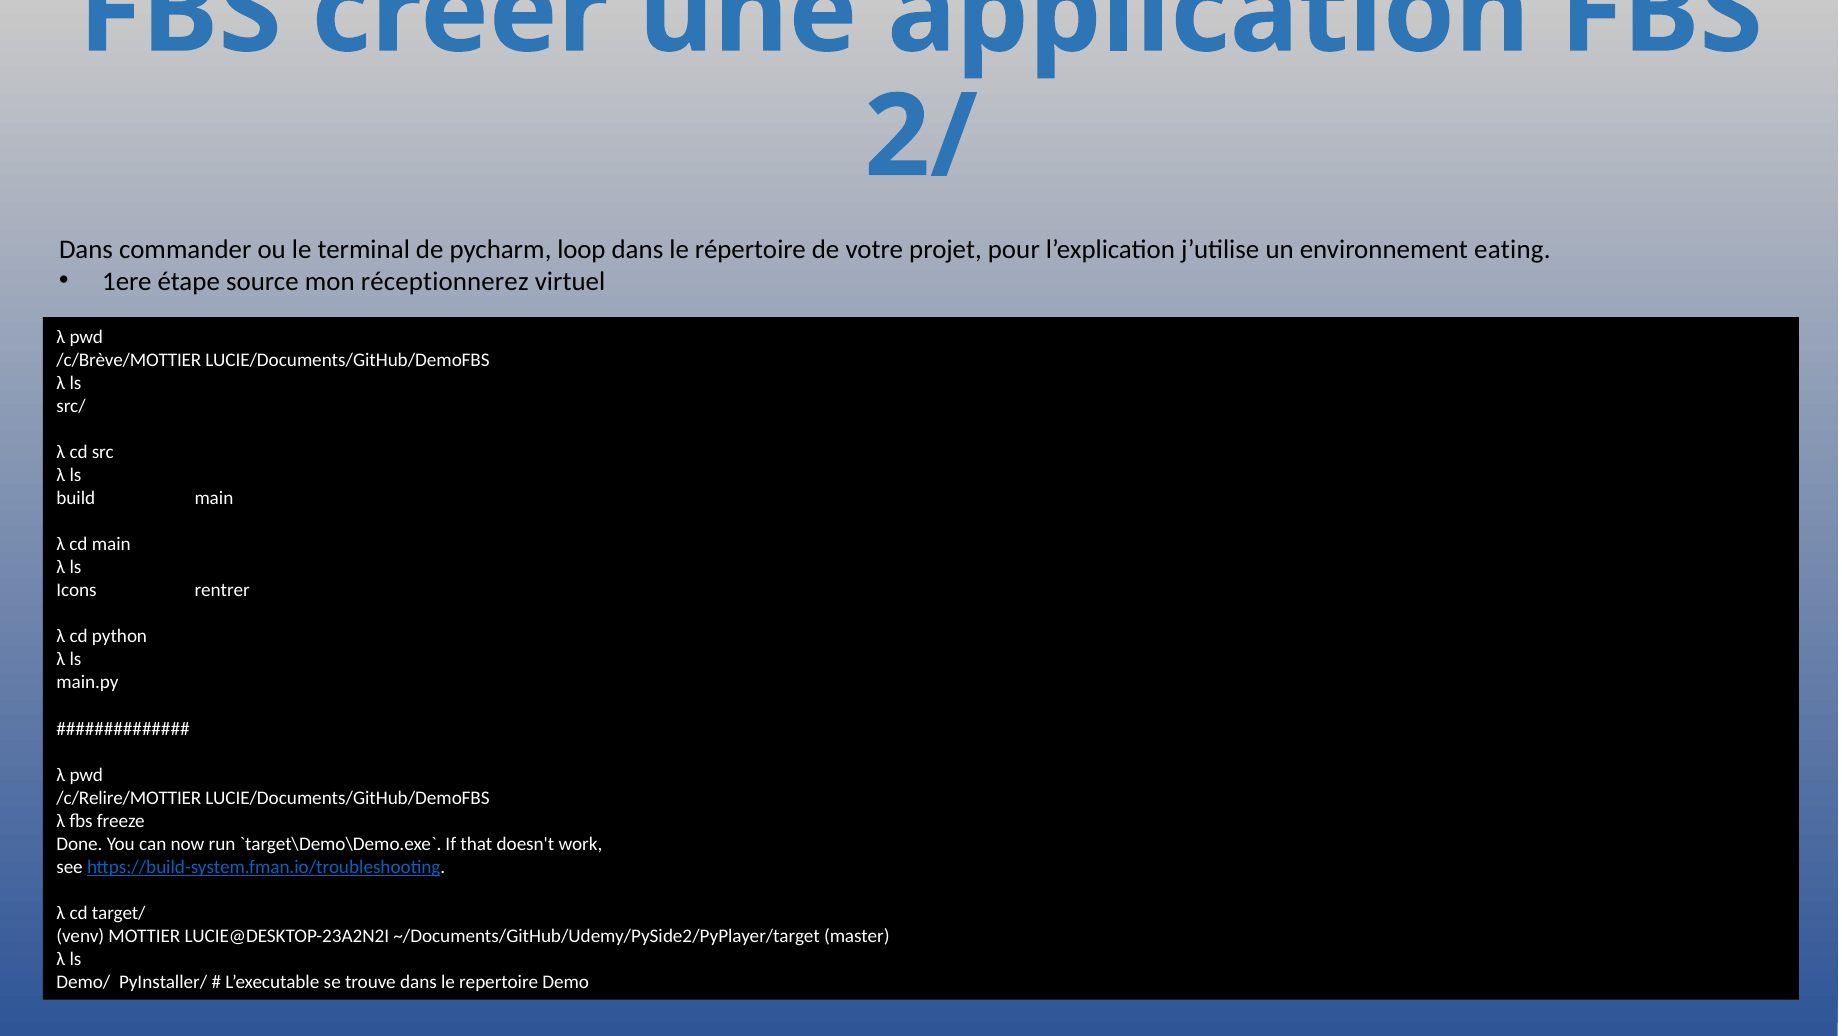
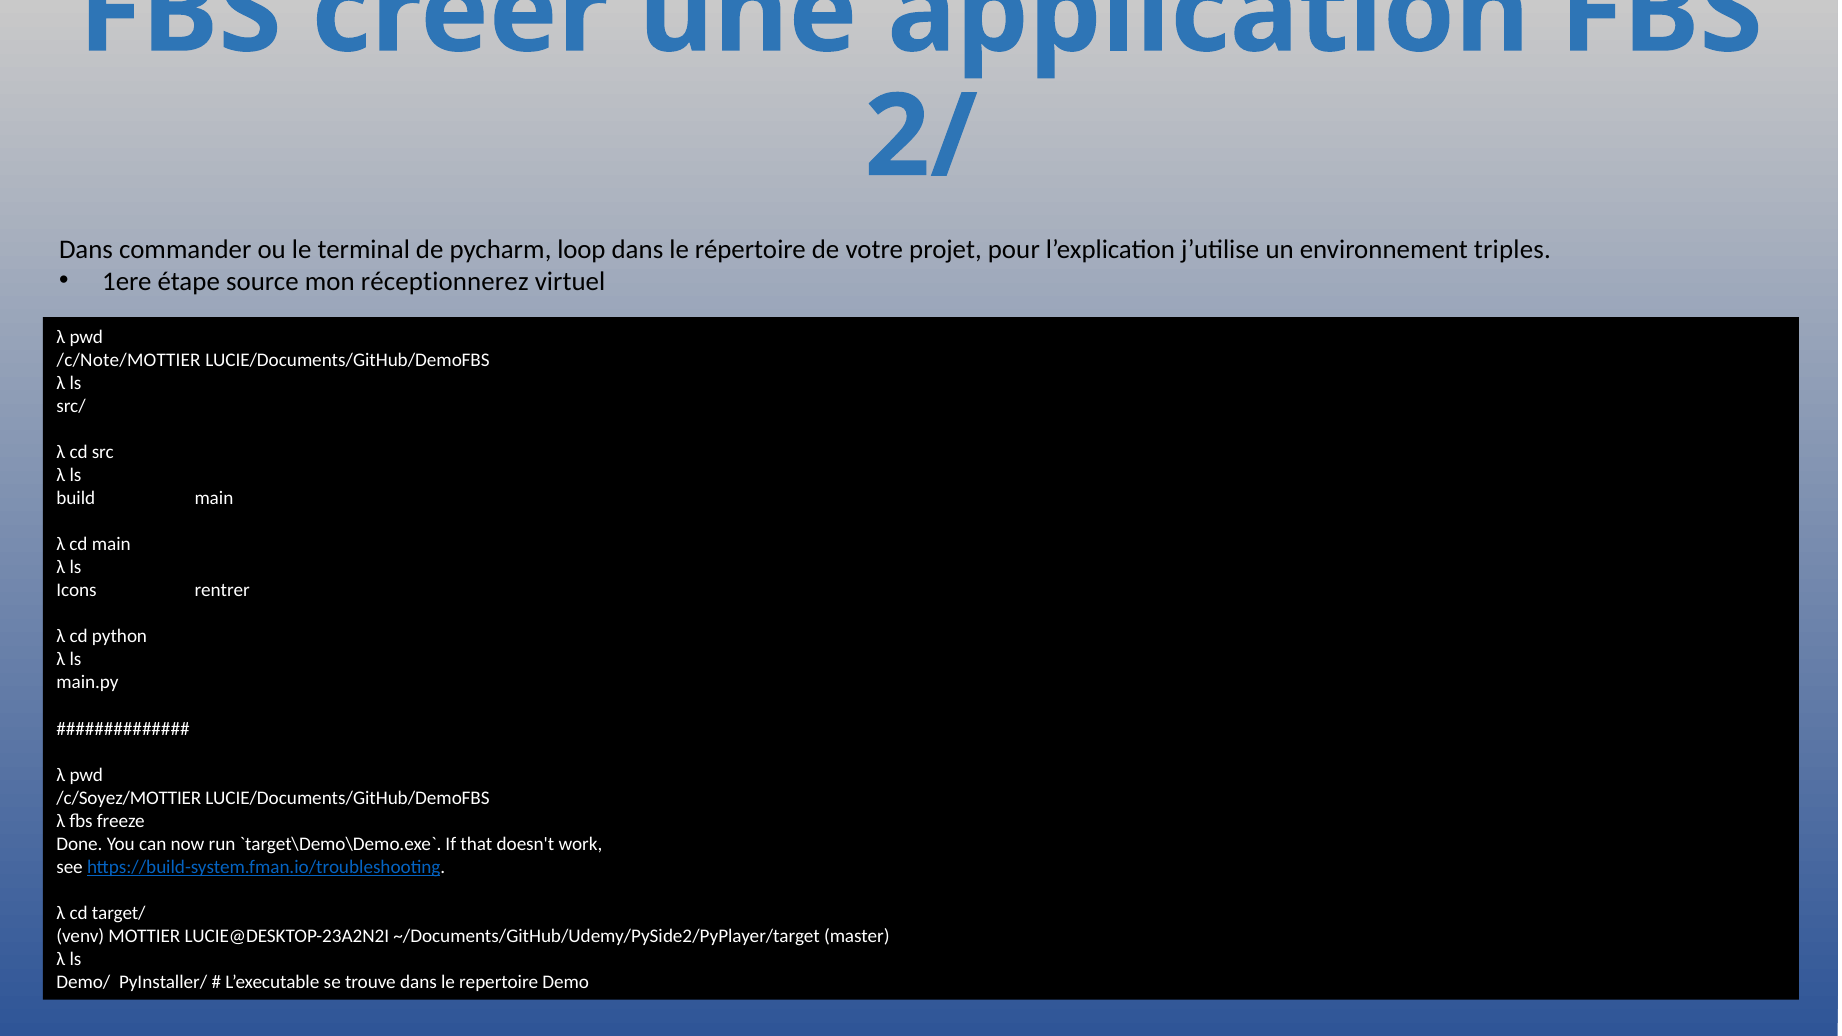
eating: eating -> triples (1512, 249)
/c/Brève/MOTTIER: /c/Brève/MOTTIER -> /c/Note/MOTTIER (129, 360)
/c/Relire/MOTTIER: /c/Relire/MOTTIER -> /c/Soyez/MOTTIER (129, 798)
